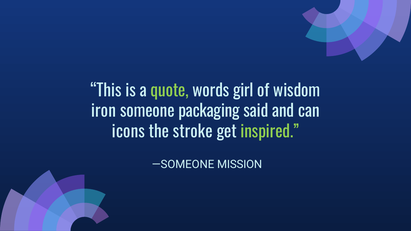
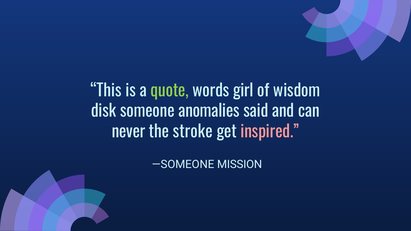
iron: iron -> disk (104, 111)
packaging: packaging -> anomalies (209, 111)
icons: icons -> never (129, 132)
inspired colour: light green -> pink (270, 132)
